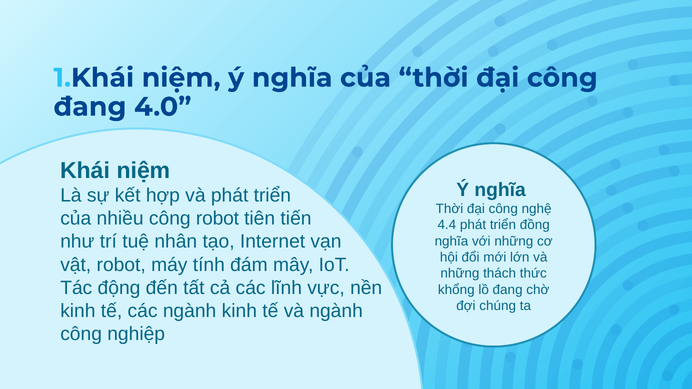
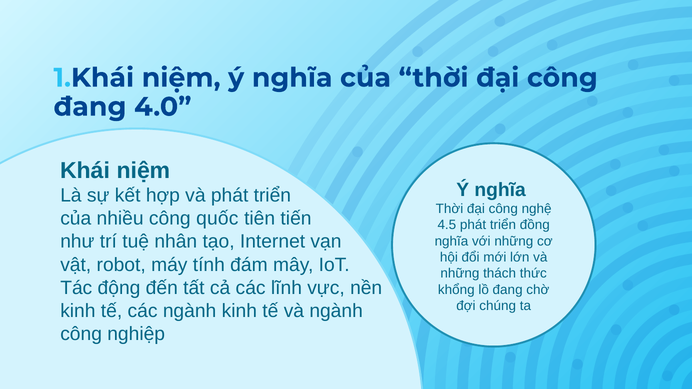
công robot: robot -> quốc (217, 219)
4.4: 4.4 -> 4.5 (447, 225)
